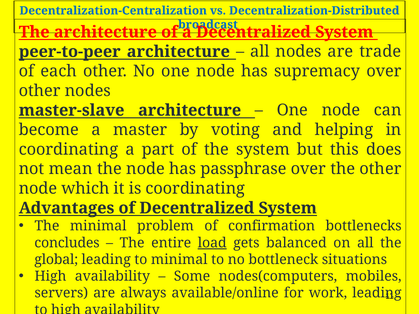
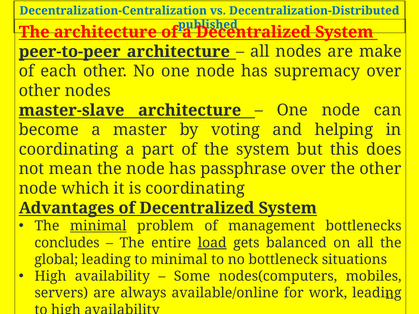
broadcast: broadcast -> published (208, 25)
trade: trade -> make (380, 52)
minimal underline: none -> present (98, 226)
confirmation: confirmation -> management (272, 226)
